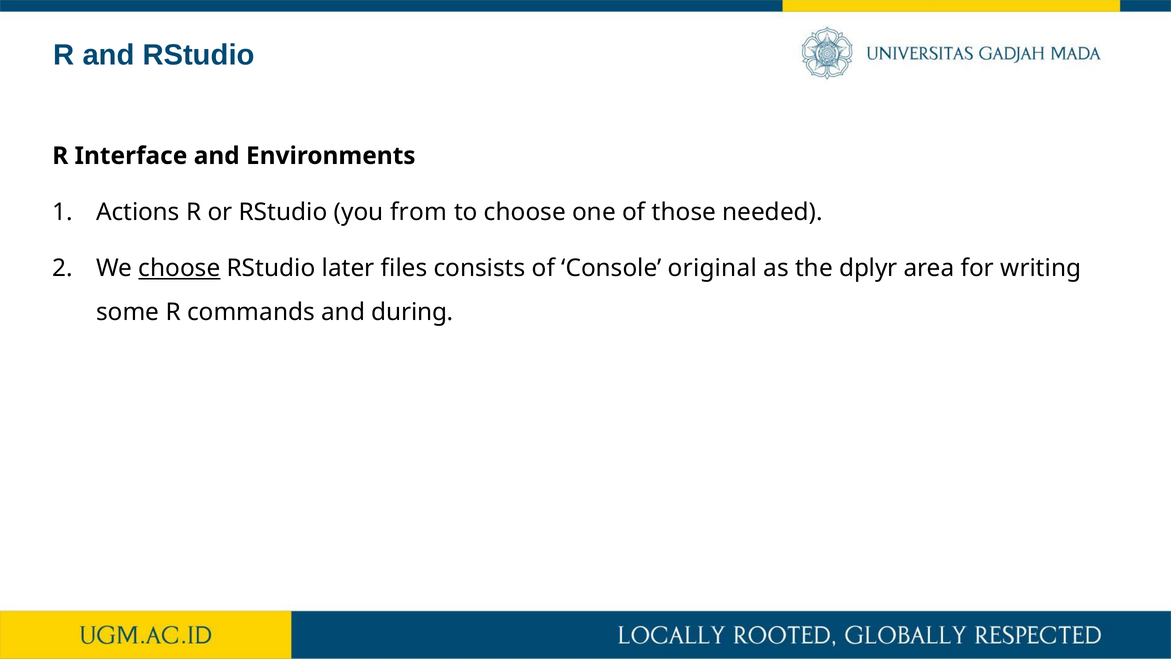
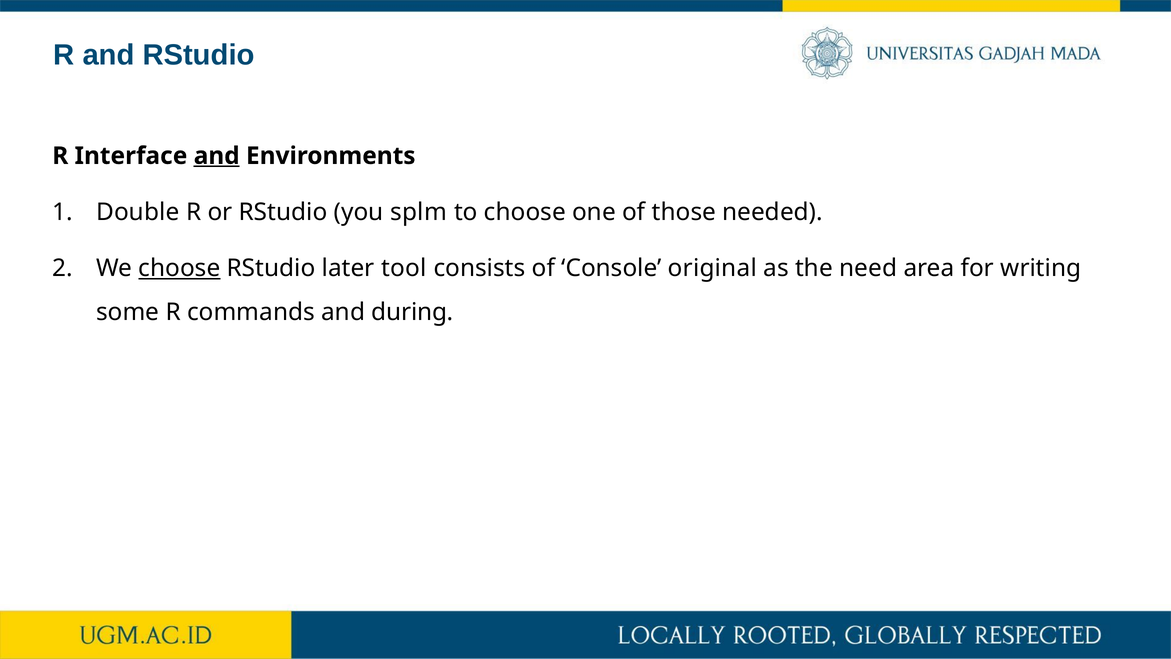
and underline: none -> present (217, 156)
Actions: Actions -> Double (138, 212)
from: from -> splm (419, 212)
files: files -> tool (404, 268)
dplyr: dplyr -> need (868, 268)
